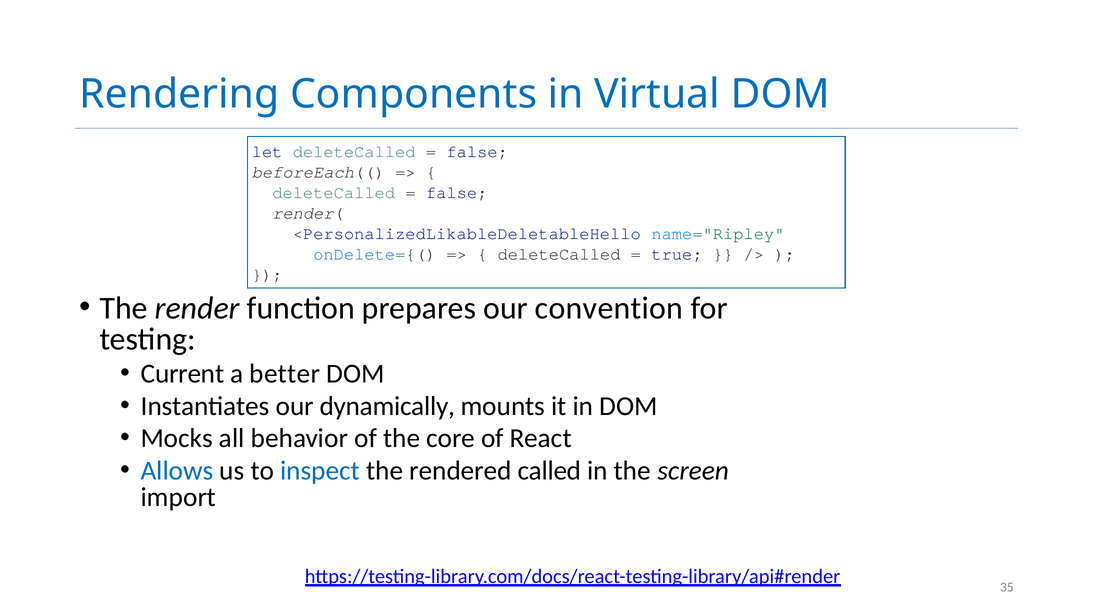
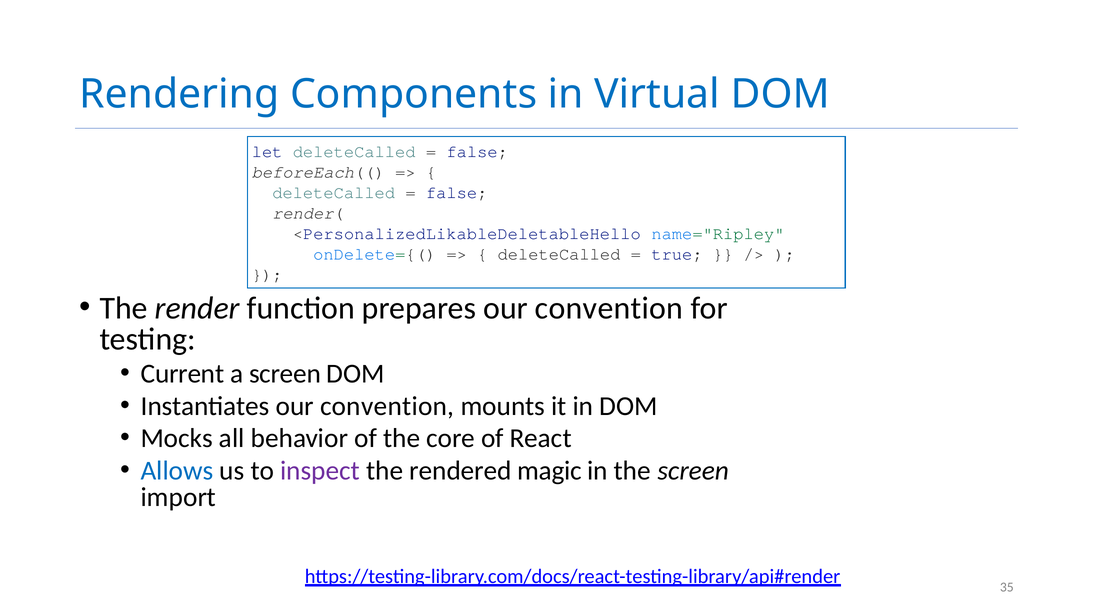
a better: better -> screen (285, 374)
Instantiates our dynamically: dynamically -> convention (387, 406)
inspect colour: blue -> purple (320, 471)
called: called -> magic (549, 471)
